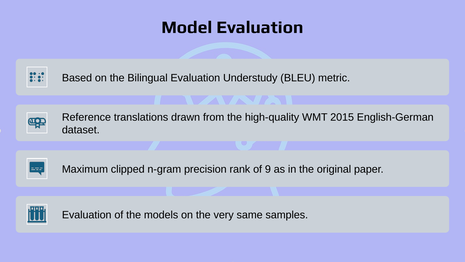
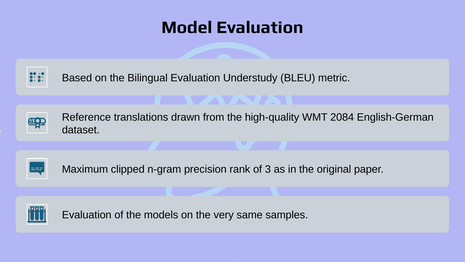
2015: 2015 -> 2084 (342, 117)
9: 9 -> 3 (268, 169)
